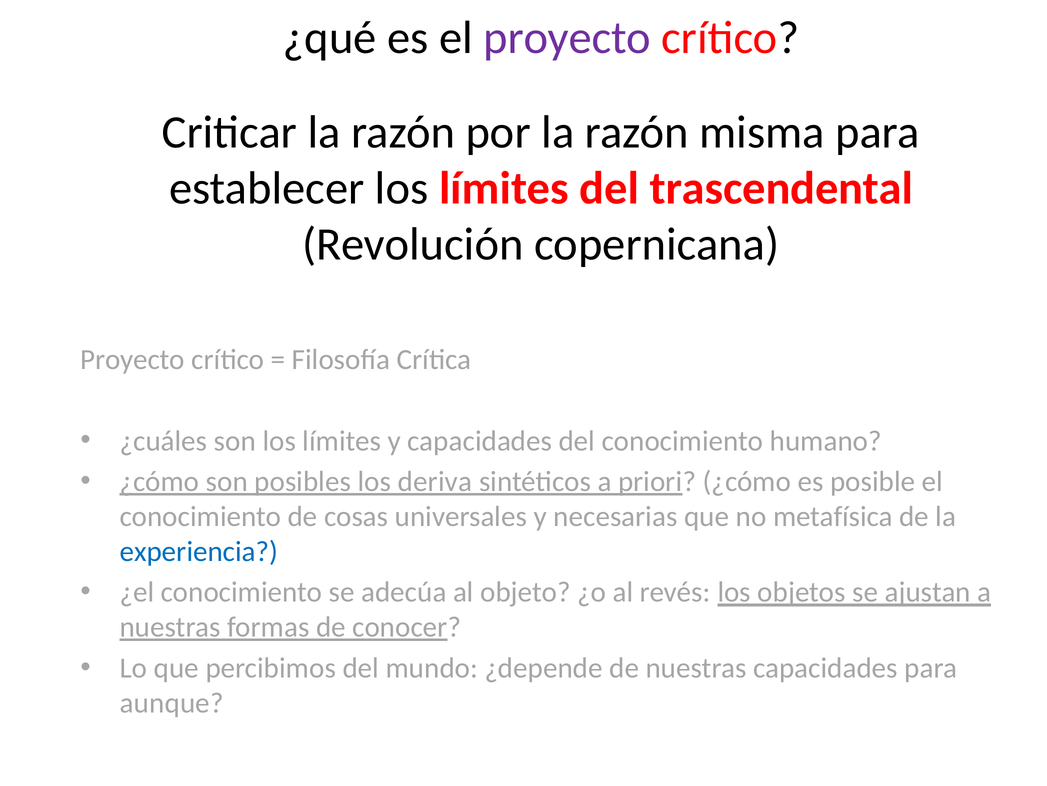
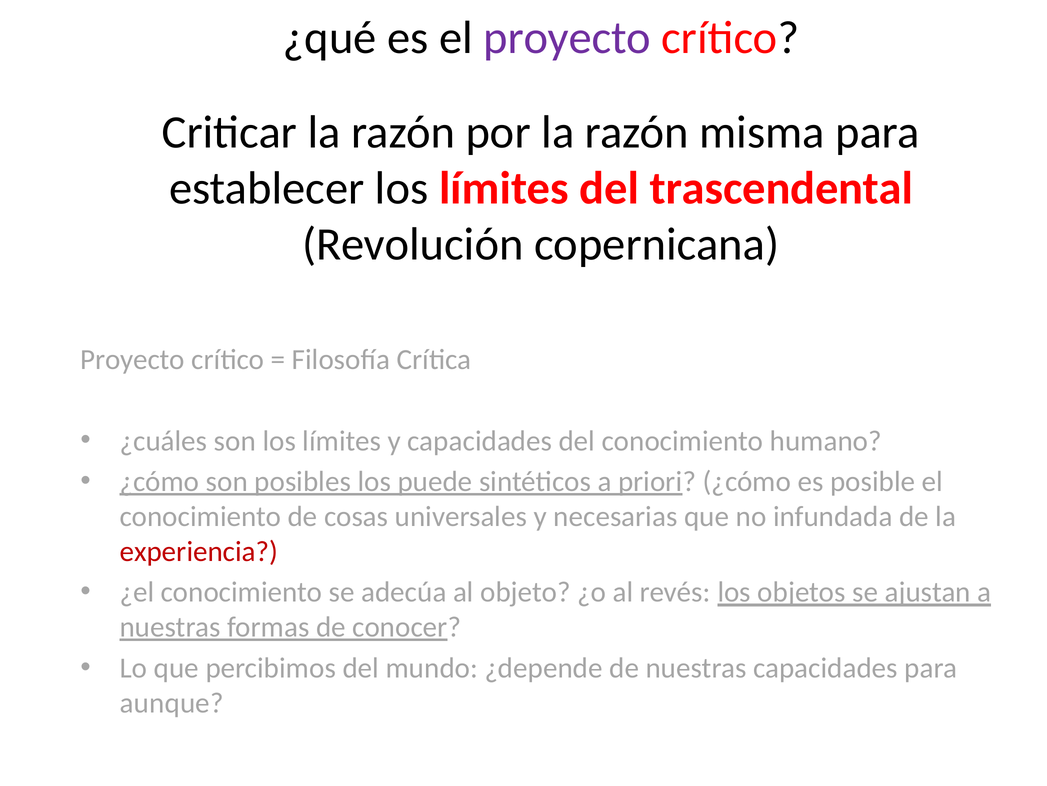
deriva: deriva -> puede (435, 481)
metafísica: metafísica -> infundada (833, 516)
experiencia colour: blue -> red (199, 551)
